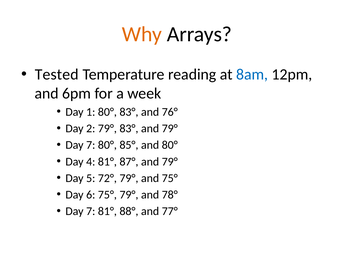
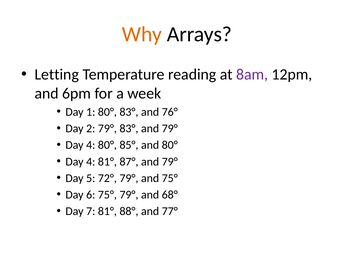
Tested: Tested -> Letting (57, 74)
8am colour: blue -> purple (252, 74)
7: 7 -> 4 (91, 145)
78°: 78° -> 68° (170, 194)
